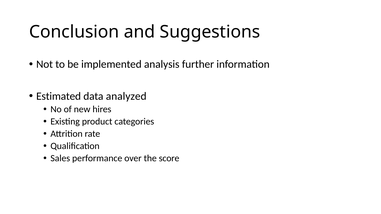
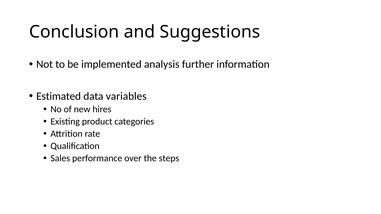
analyzed: analyzed -> variables (126, 96)
score: score -> steps (169, 159)
